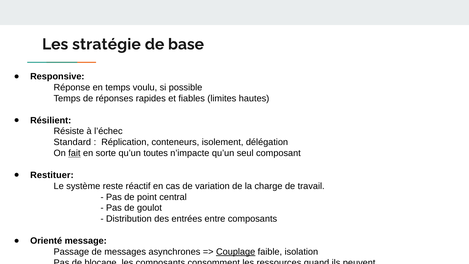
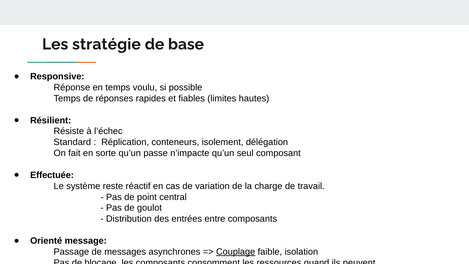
fait underline: present -> none (74, 153)
toutes: toutes -> passe (156, 153)
Restituer: Restituer -> Effectuée (52, 175)
